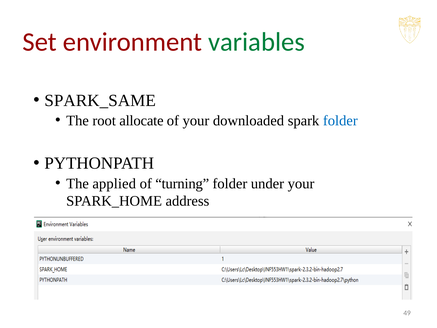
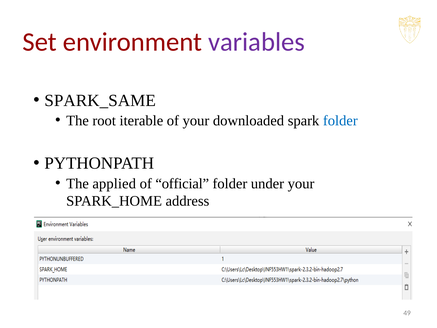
variables colour: green -> purple (256, 42)
allocate: allocate -> iterable (141, 121)
turning: turning -> official (182, 183)
